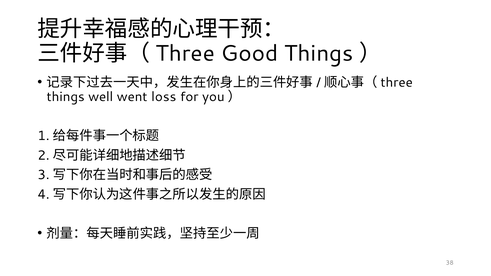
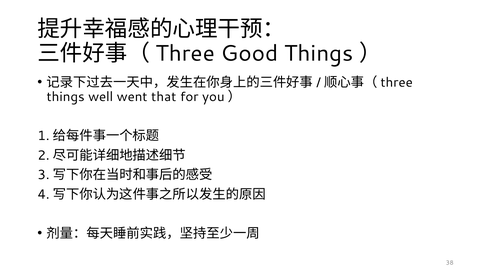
loss: loss -> that (164, 97)
